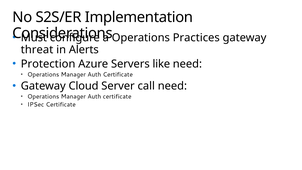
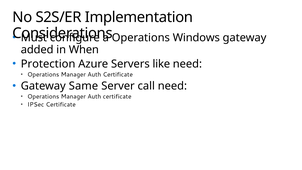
Practices: Practices -> Windows (196, 38)
threat: threat -> added (37, 50)
Alerts: Alerts -> When (84, 50)
Cloud: Cloud -> Same (83, 86)
